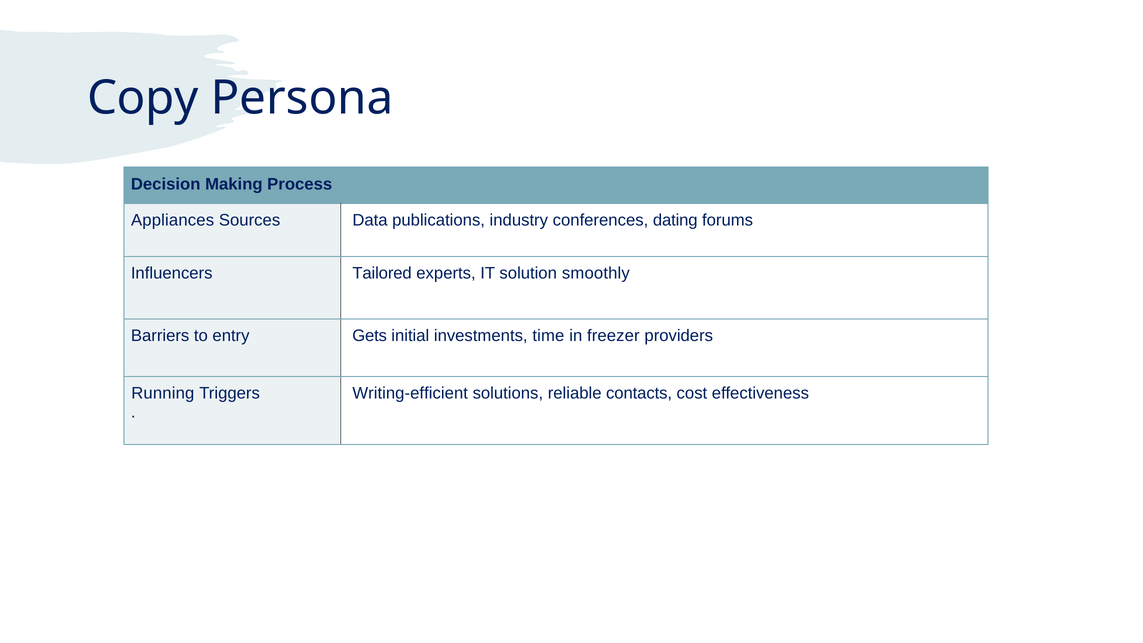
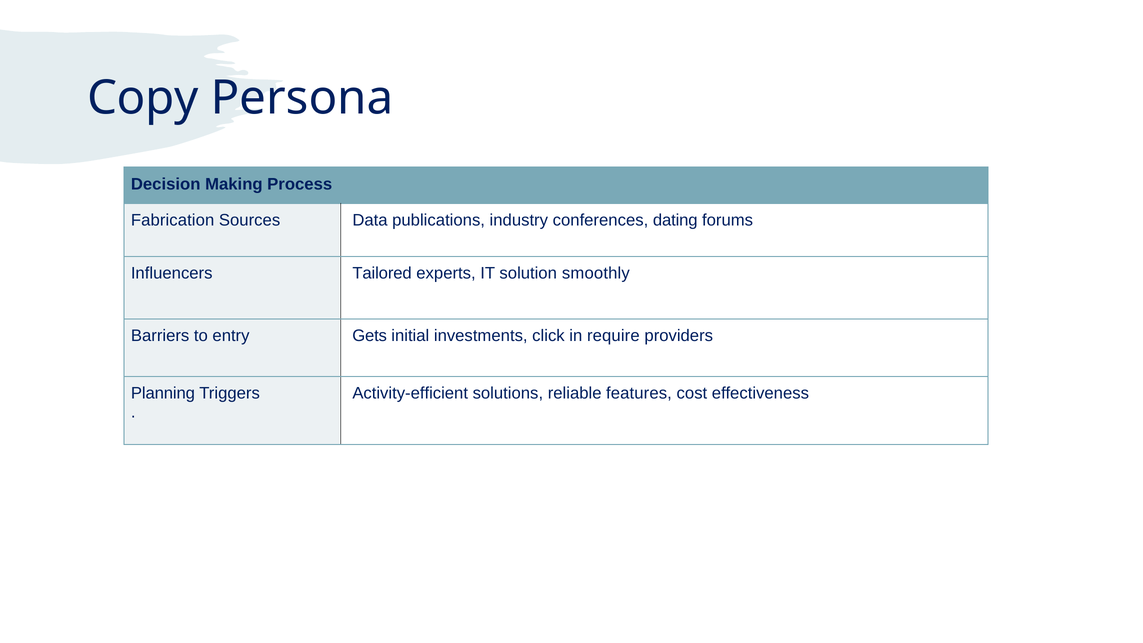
Appliances: Appliances -> Fabrication (173, 220)
time: time -> click (548, 336)
freezer: freezer -> require (613, 336)
Running: Running -> Planning (163, 393)
Writing-efficient: Writing-efficient -> Activity-efficient (410, 393)
contacts: contacts -> features (639, 393)
